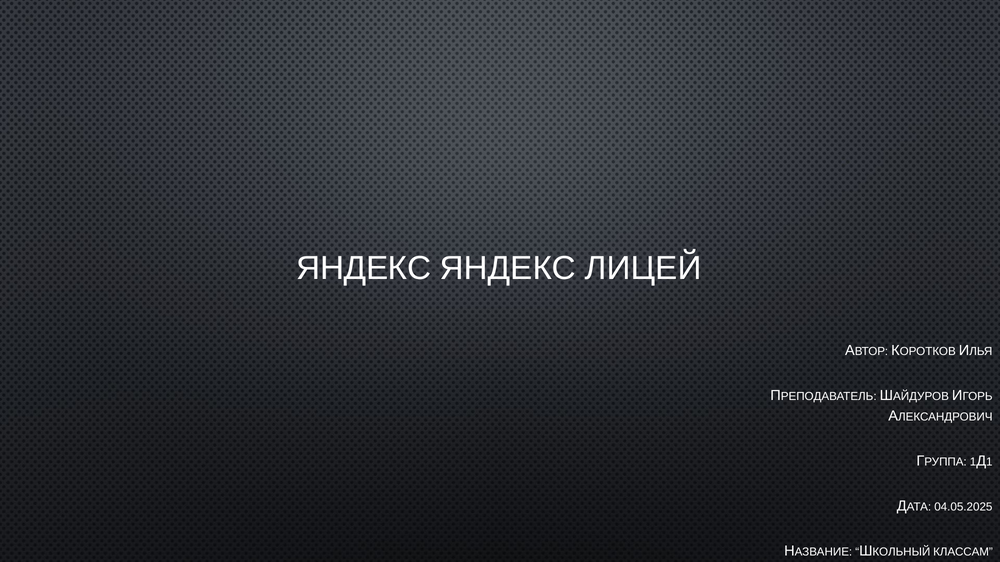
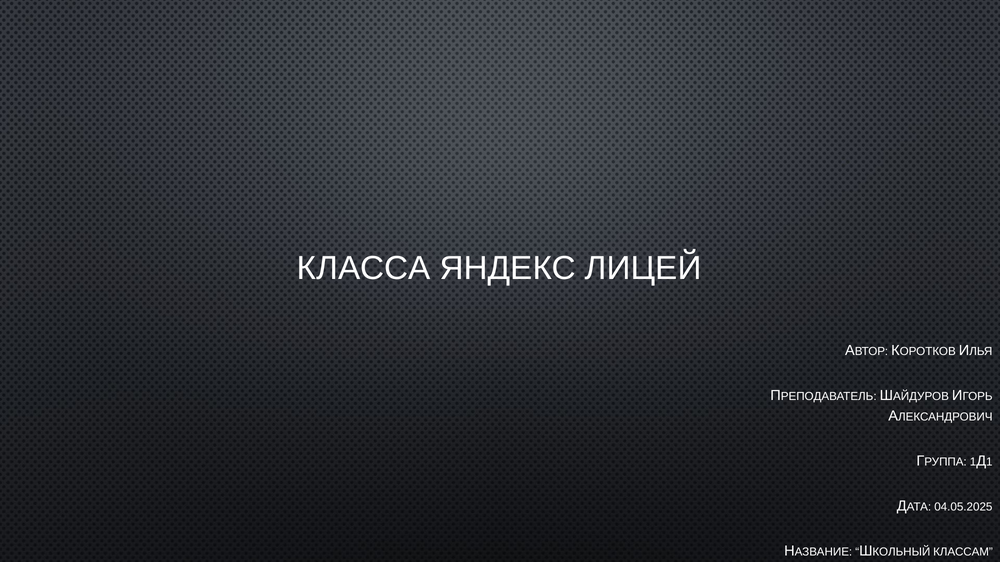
ЯНДЕКС: ЯНДЕКС -> КЛАССА (364, 269)
